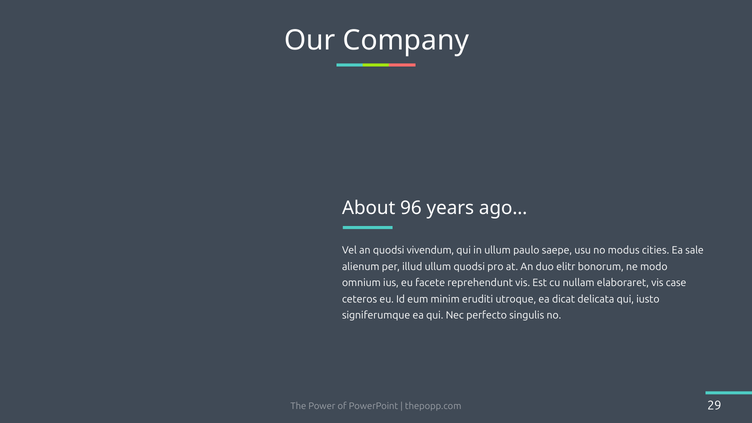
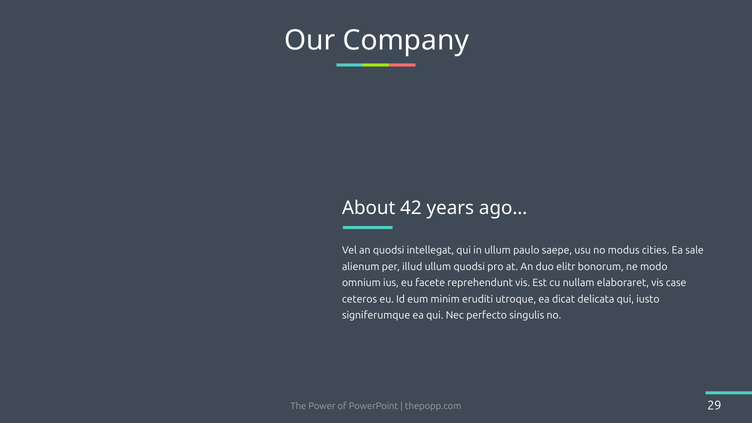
96: 96 -> 42 (411, 208)
vivendum: vivendum -> intellegat (430, 250)
